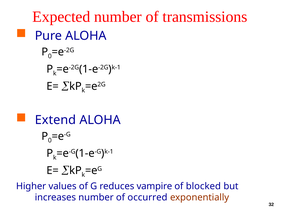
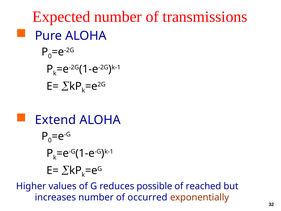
vampire: vampire -> possible (154, 186)
blocked: blocked -> reached (203, 186)
